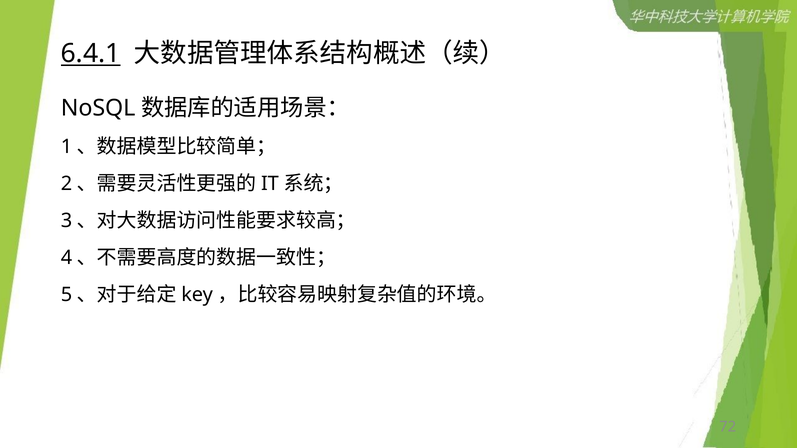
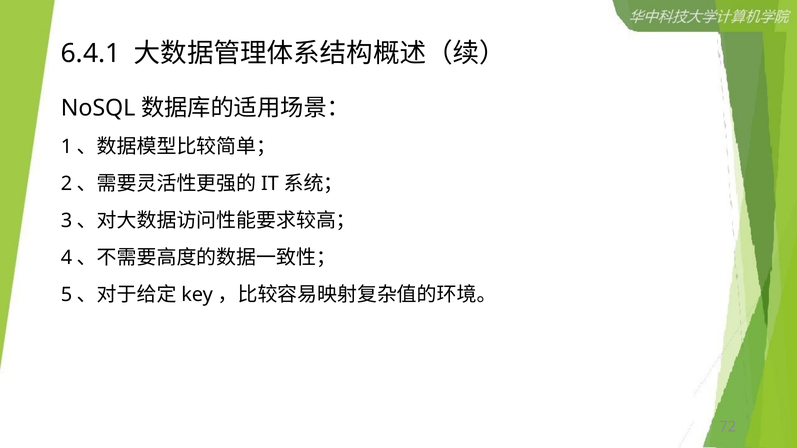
6.4.1 underline: present -> none (91, 54)
